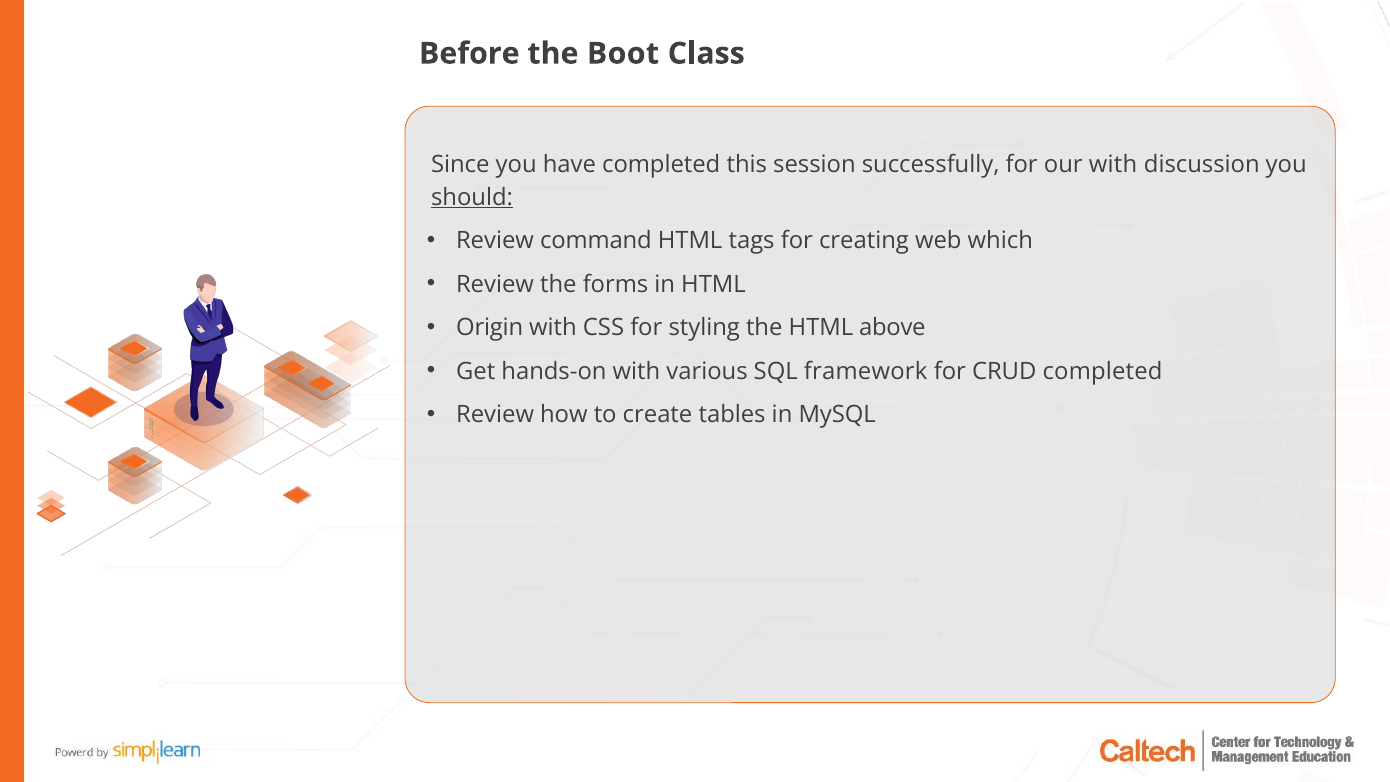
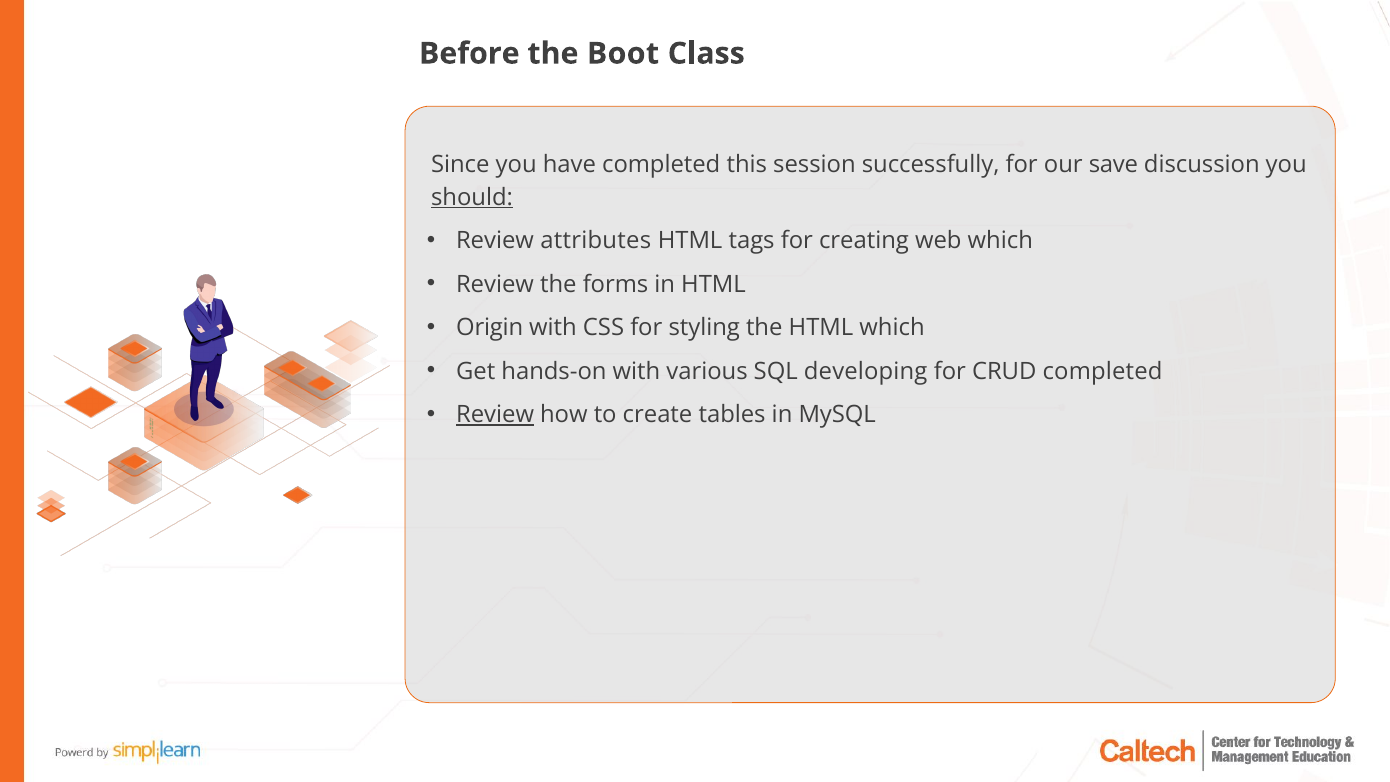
our with: with -> save (1113, 164)
command: command -> attributes (596, 241)
HTML above: above -> which (892, 328)
framework: framework -> developing (866, 371)
Review underline: none -> present (495, 415)
